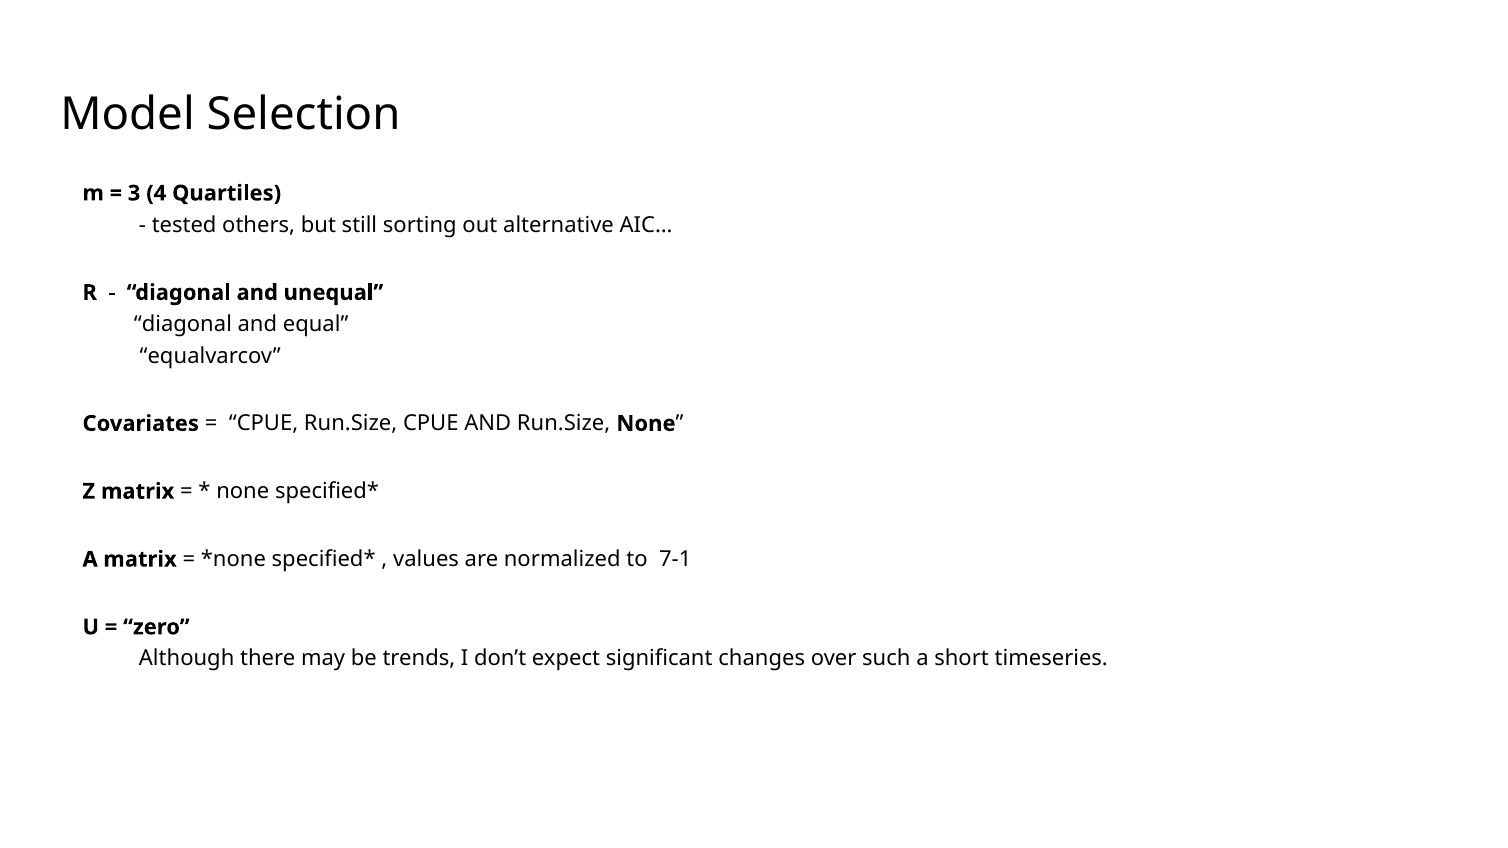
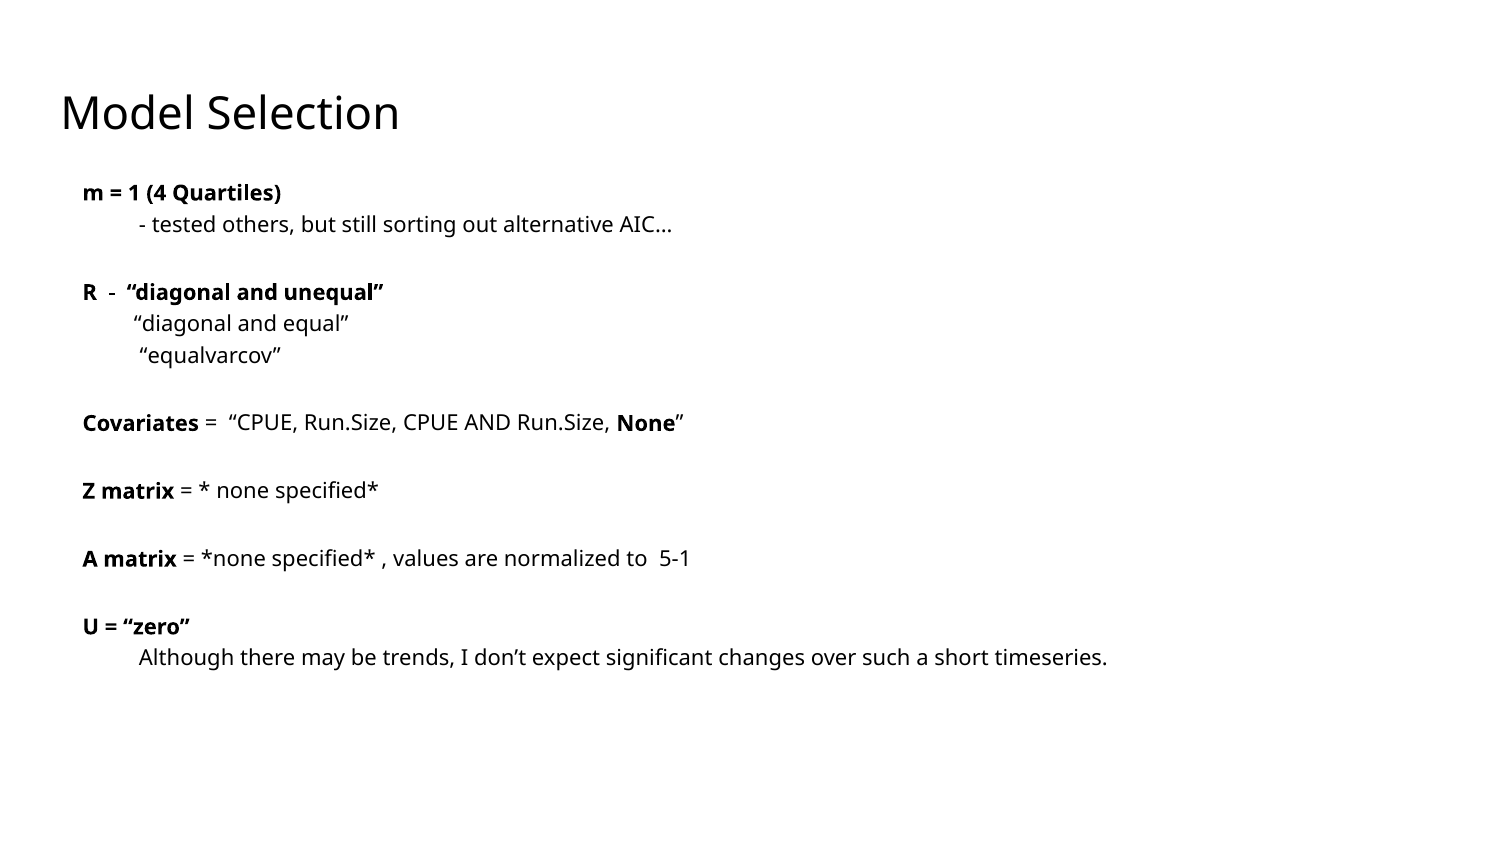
3: 3 -> 1 (134, 193)
7-1: 7-1 -> 5-1 (675, 559)
